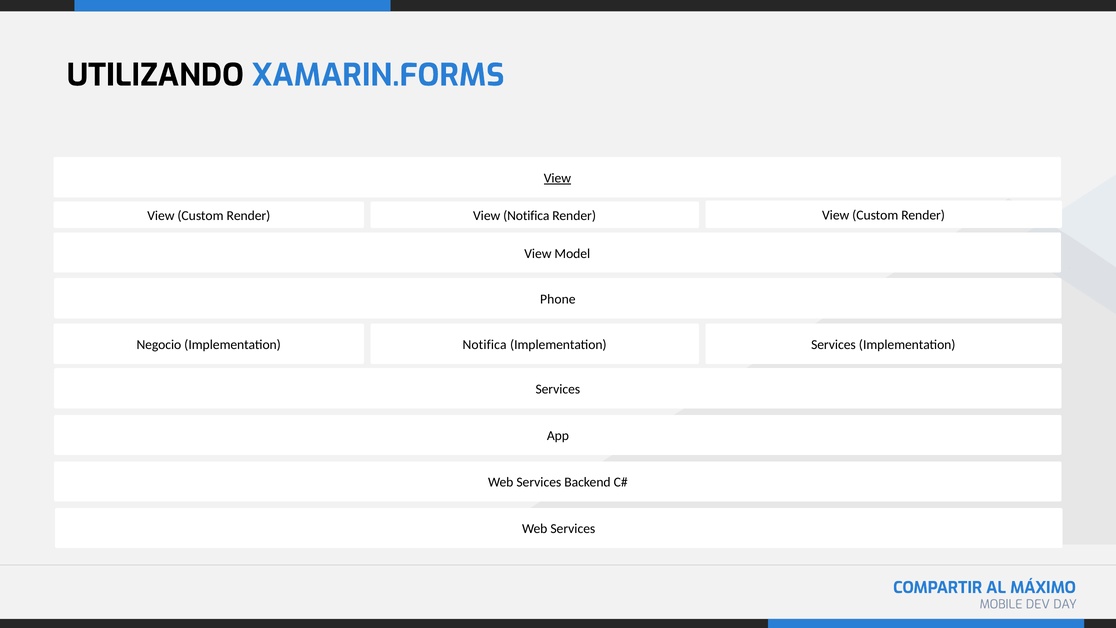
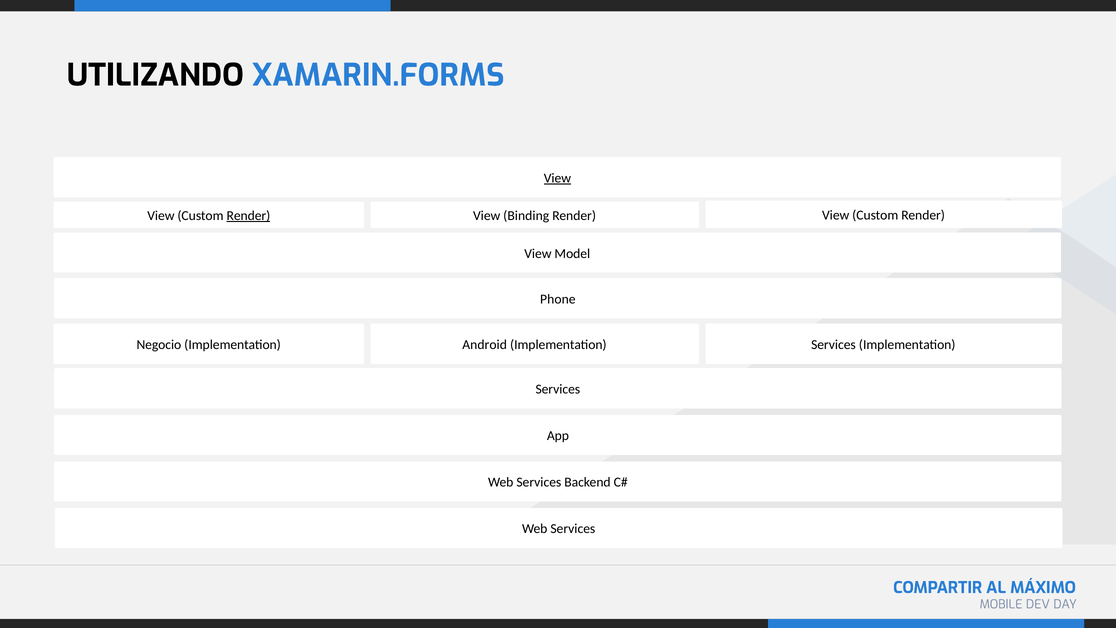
Render underline: none -> present (248, 216)
View Notifica: Notifica -> Binding (526, 216)
Implementation Notifica: Notifica -> Android (485, 345)
